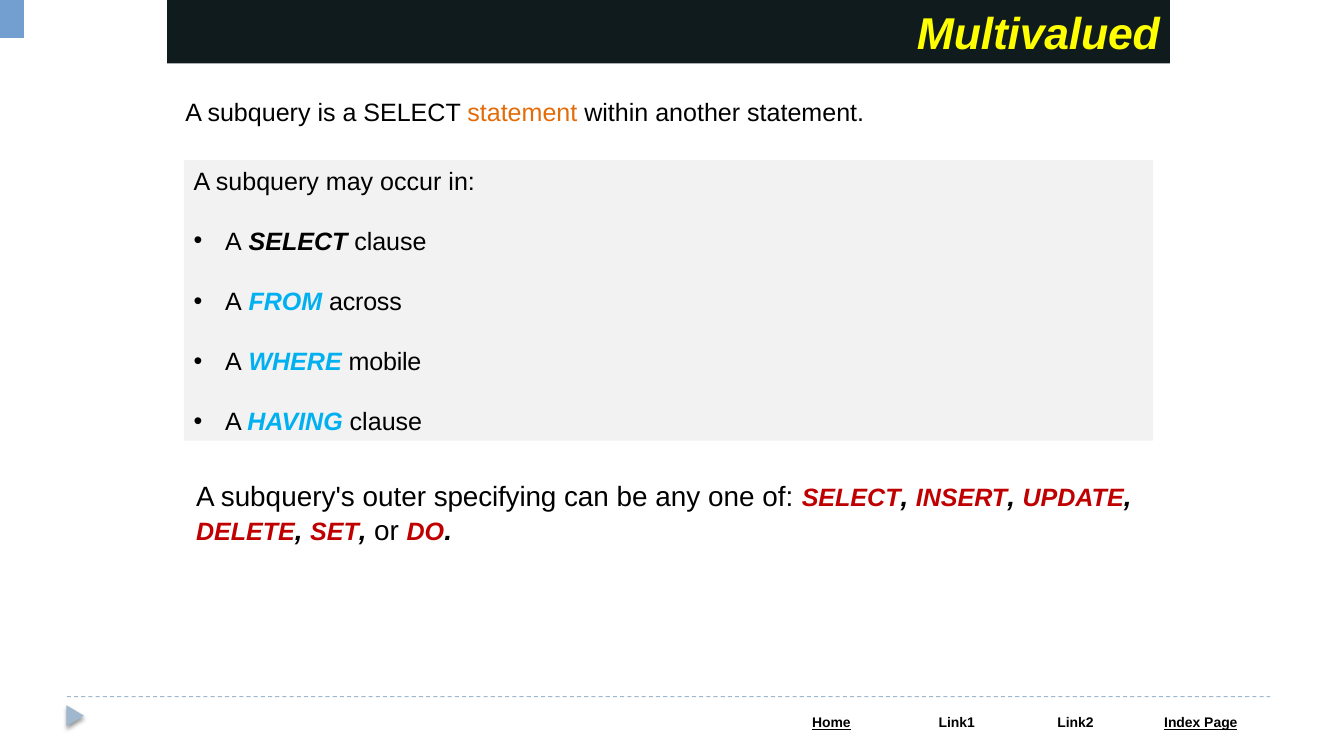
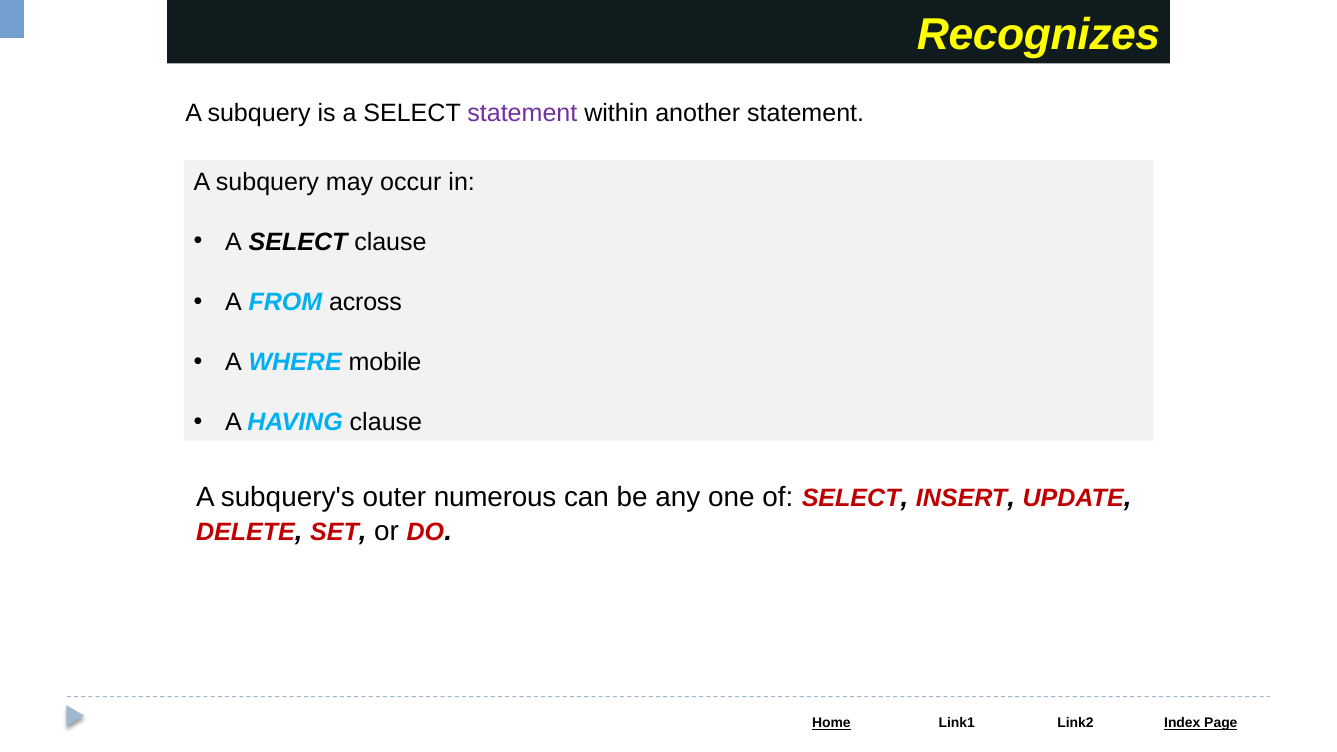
Multivalued: Multivalued -> Recognizes (1039, 35)
statement colour: orange -> purple (522, 114)
specifying: specifying -> numerous (495, 497)
